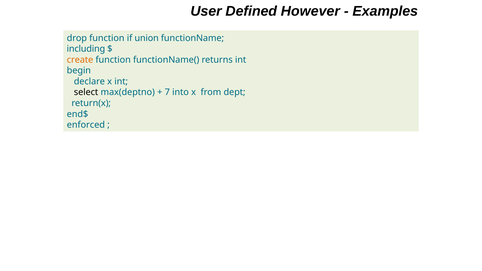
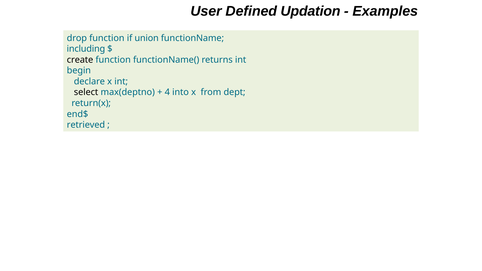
However: However -> Updation (311, 11)
create colour: orange -> black (80, 60)
7: 7 -> 4 (167, 92)
enforced: enforced -> retrieved (86, 125)
